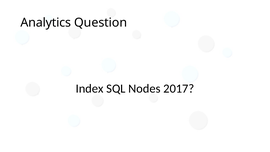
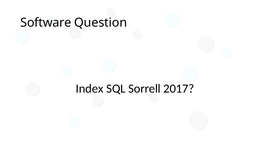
Analytics: Analytics -> Software (46, 23)
Nodes: Nodes -> Sorrell (145, 89)
